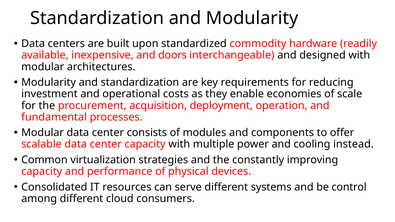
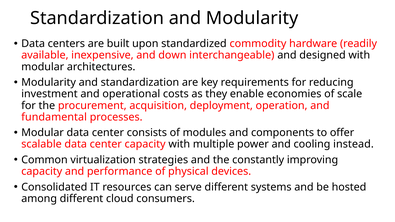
doors: doors -> down (172, 55)
control: control -> hosted (349, 187)
